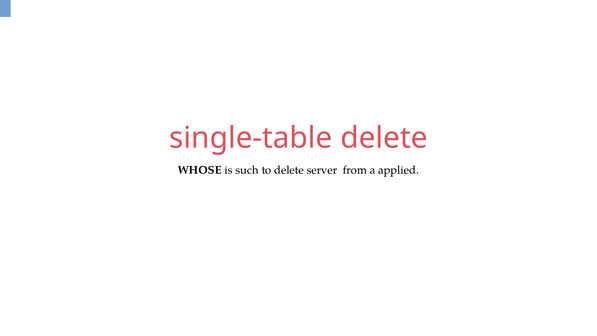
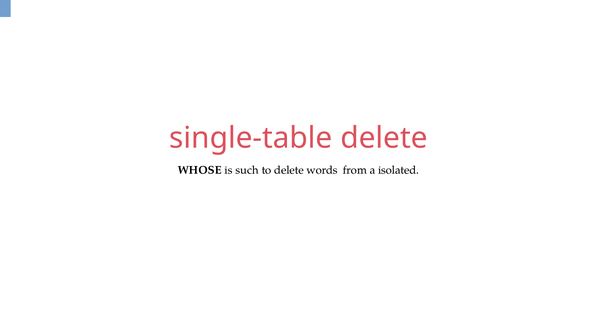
server: server -> words (322, 170)
applied: applied -> isolated (399, 170)
